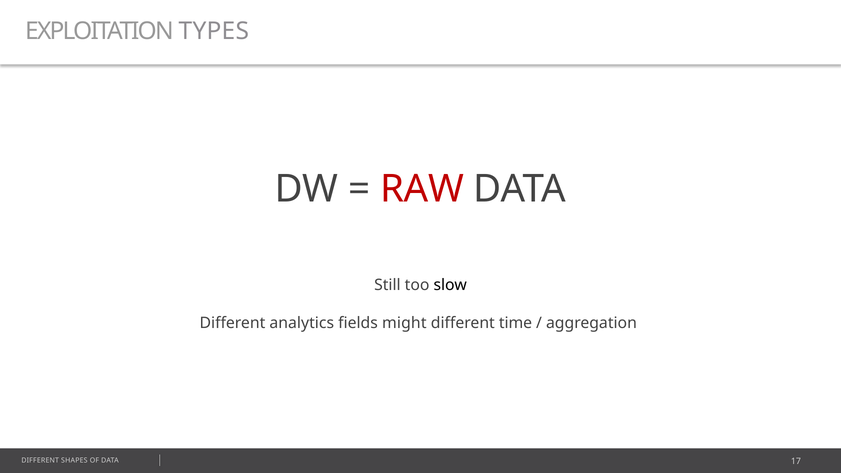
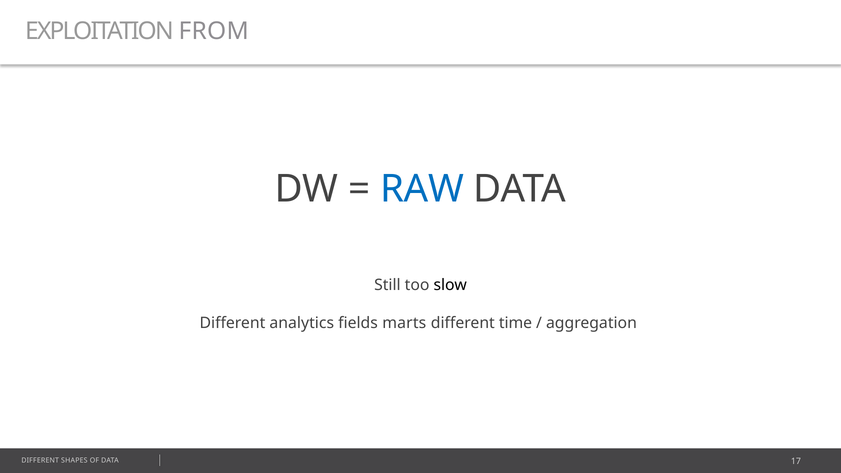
TYPES: TYPES -> FROM (214, 31)
RAW colour: red -> blue (422, 189)
might: might -> marts (404, 323)
